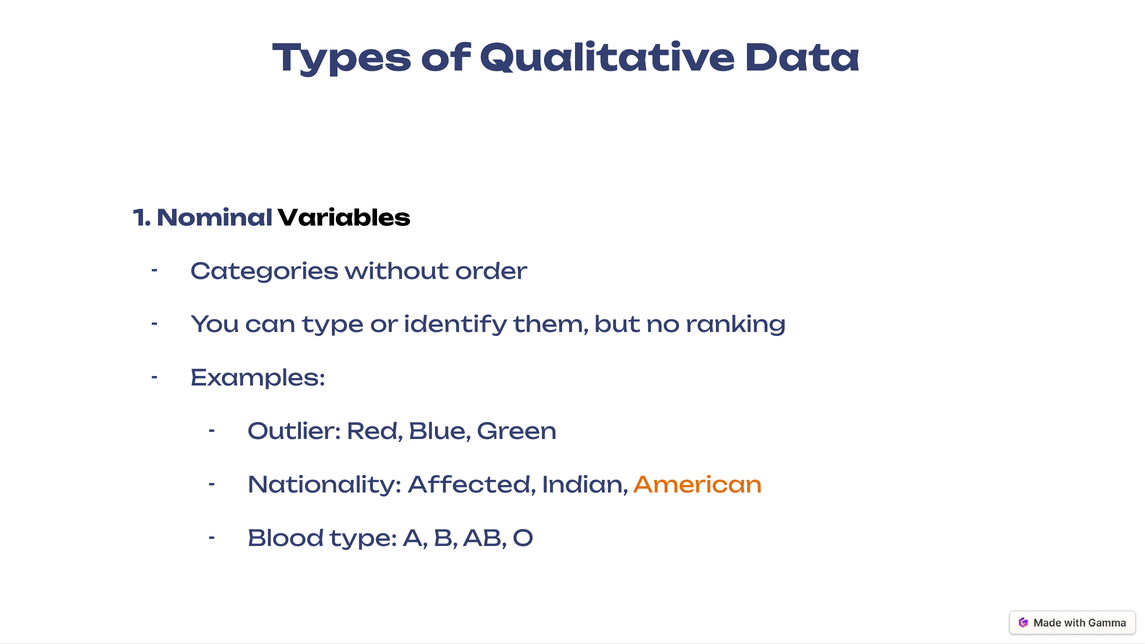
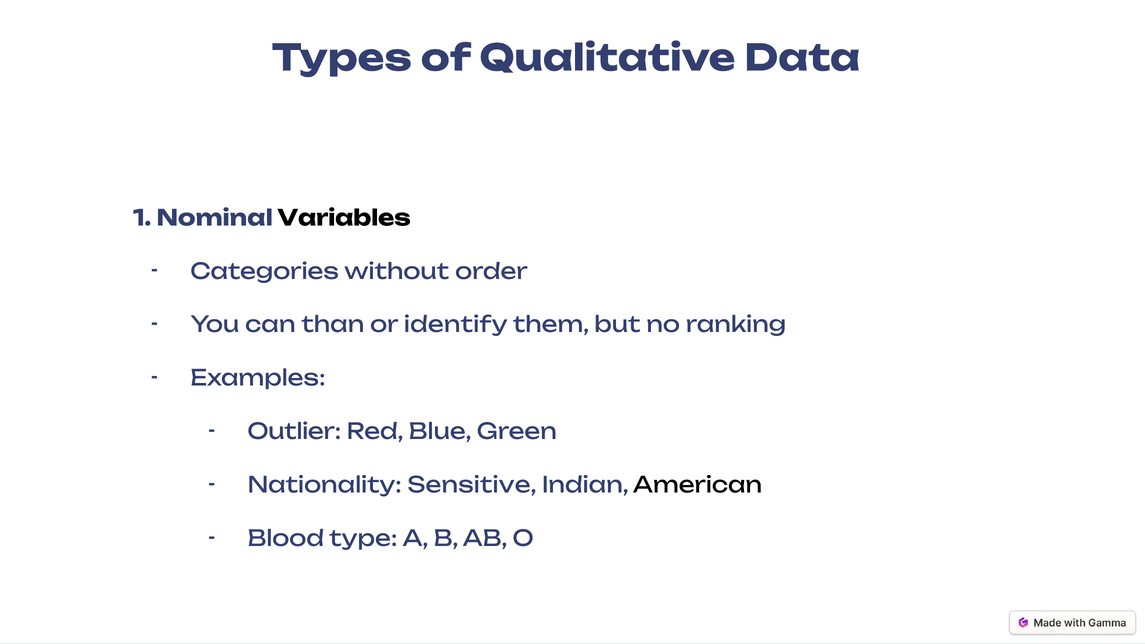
can type: type -> than (333, 325)
Affected: Affected -> Sensitive (472, 486)
American colour: orange -> black (698, 486)
